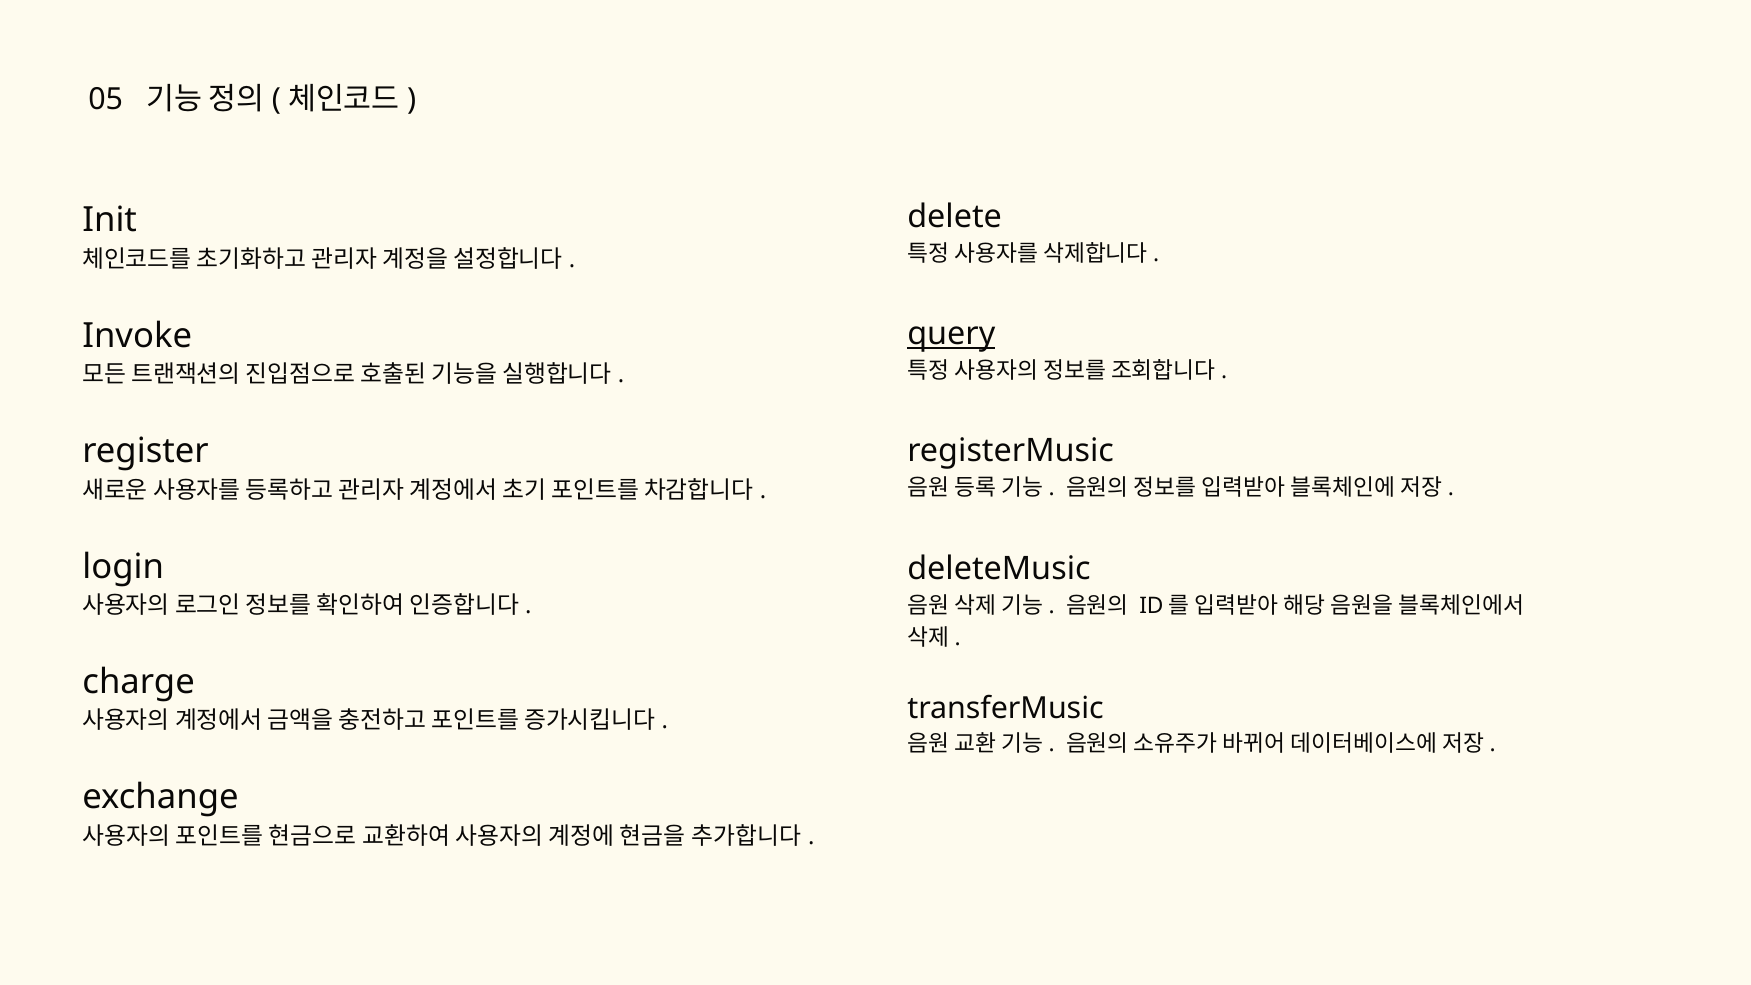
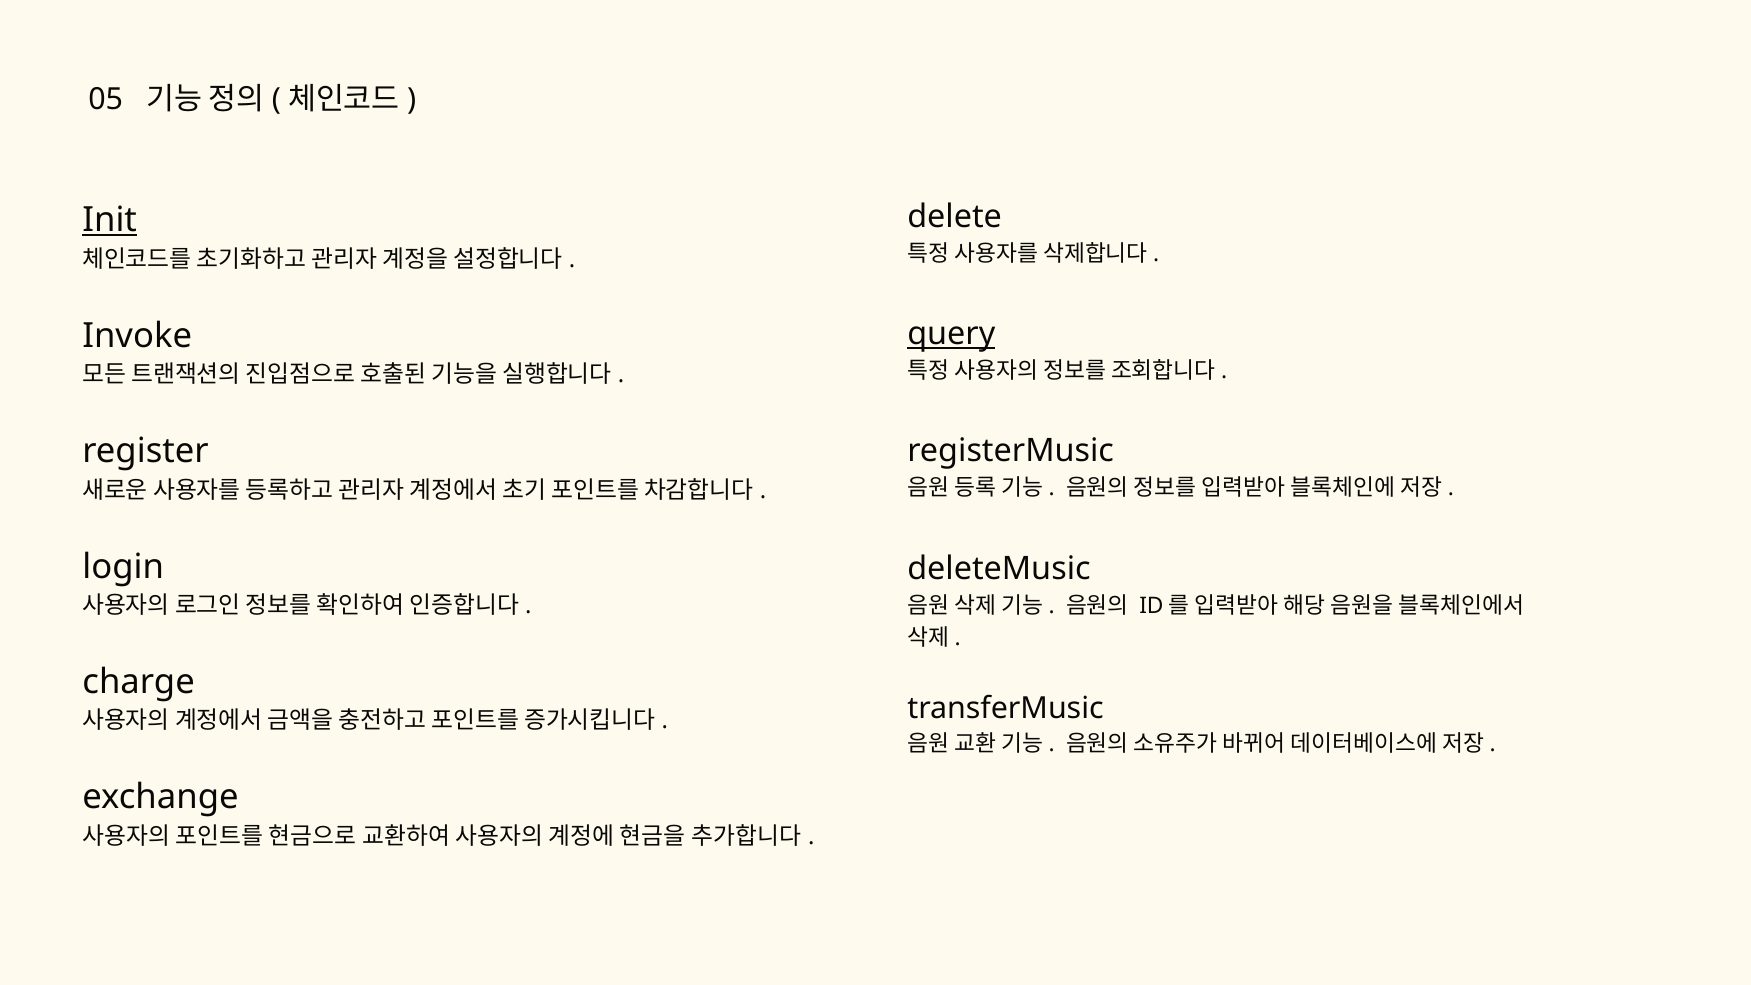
Init underline: none -> present (110, 220)
